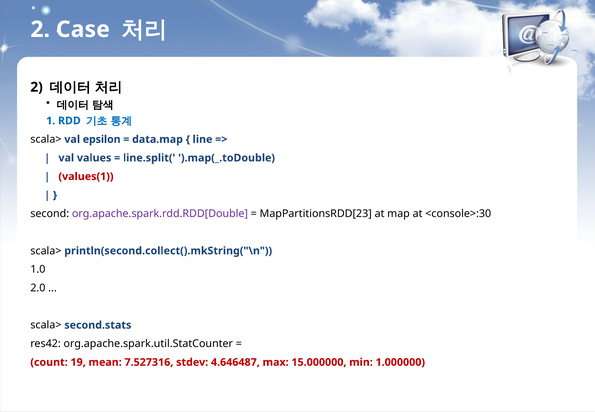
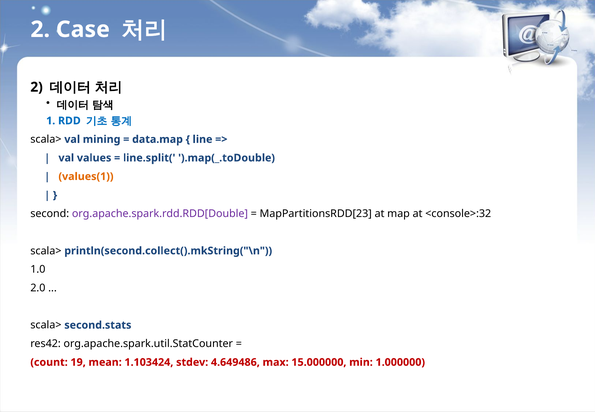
epsilon: epsilon -> mining (102, 139)
values(1 colour: red -> orange (86, 176)
<console>:30: <console>:30 -> <console>:32 (458, 214)
7.527316: 7.527316 -> 1.103424 (149, 362)
4.646487: 4.646487 -> 4.649486 (235, 362)
